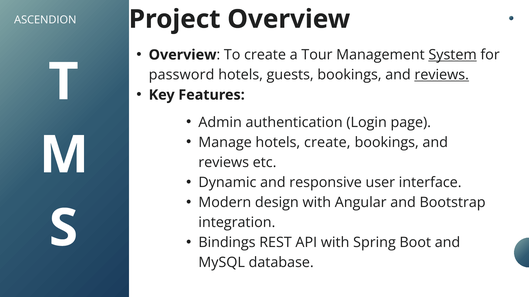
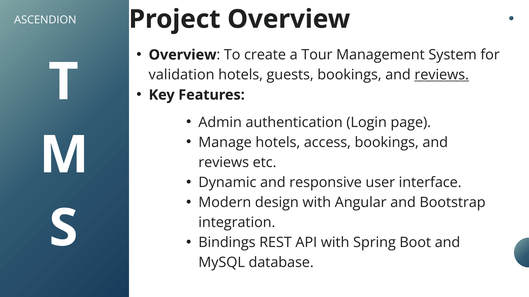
System underline: present -> none (453, 55)
password: password -> validation (182, 75)
hotels create: create -> access (327, 143)
